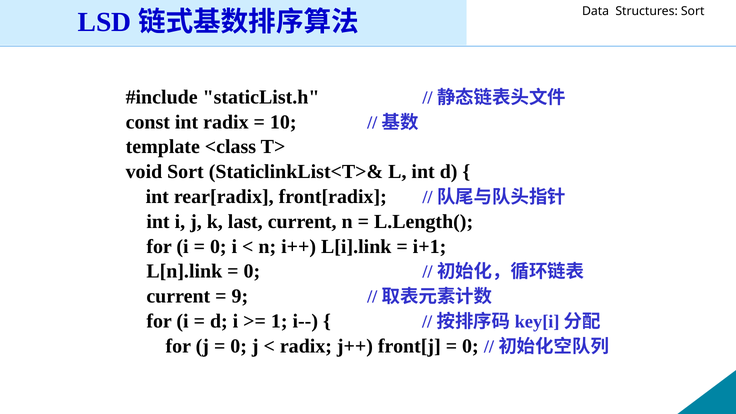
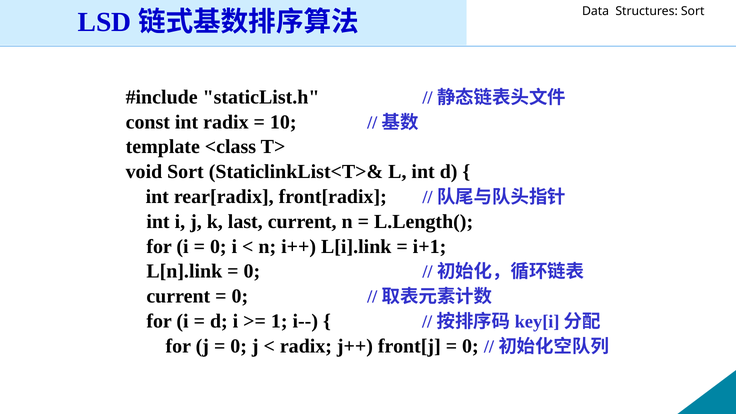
9: 9 -> 0 (240, 296)
